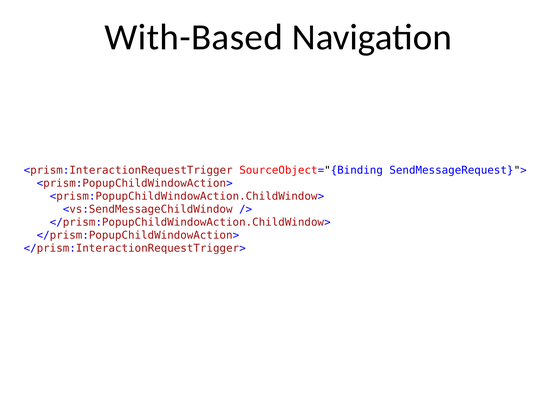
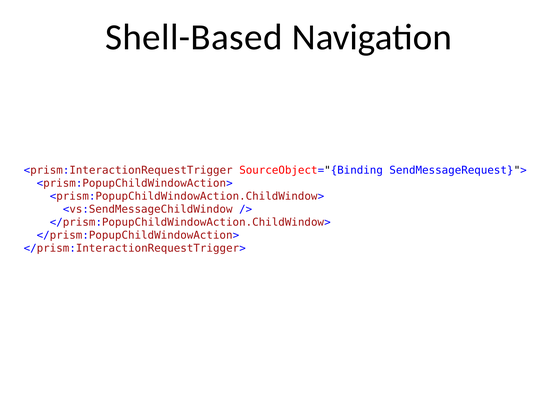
With-Based: With-Based -> Shell-Based (194, 37)
